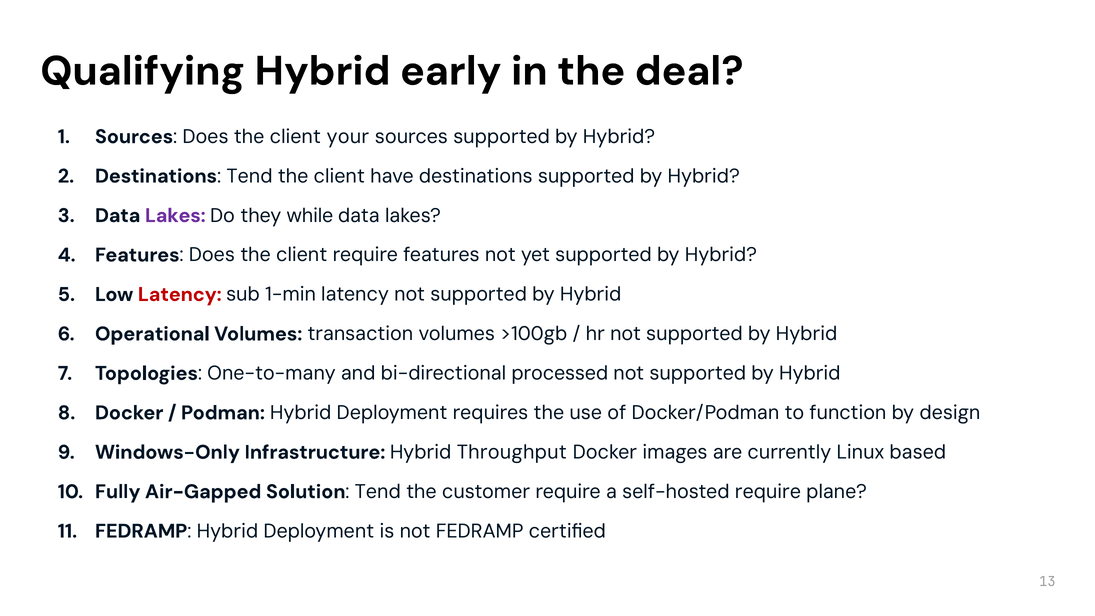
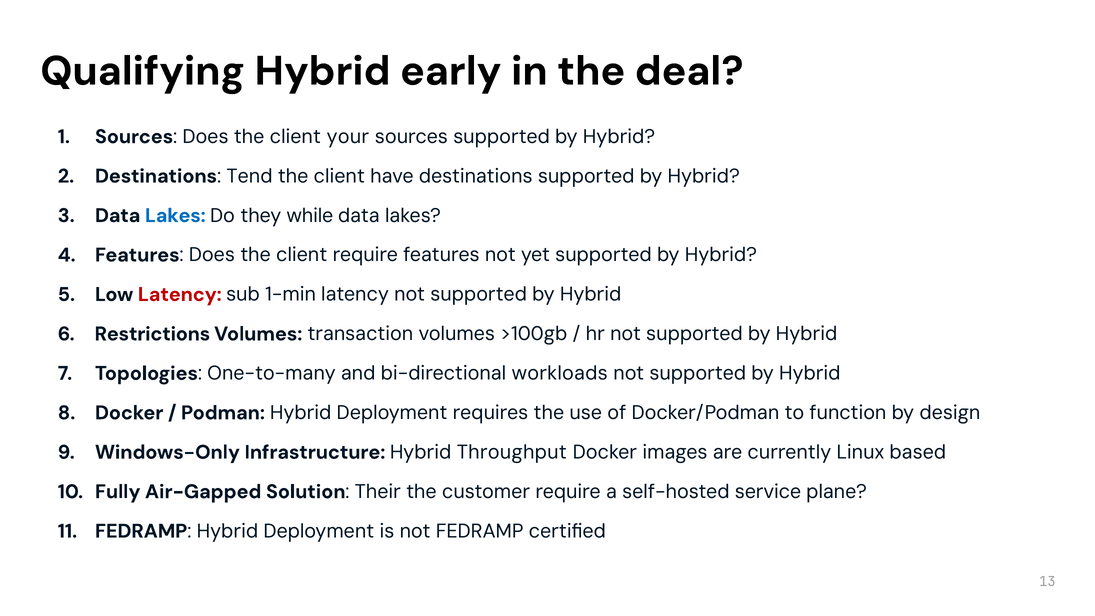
Lakes colour: purple -> blue (175, 215)
Operational: Operational -> Restrictions (152, 334)
processed: processed -> workloads (560, 373)
Solution Tend: Tend -> Their (378, 492)
self-hosted require: require -> service (768, 492)
